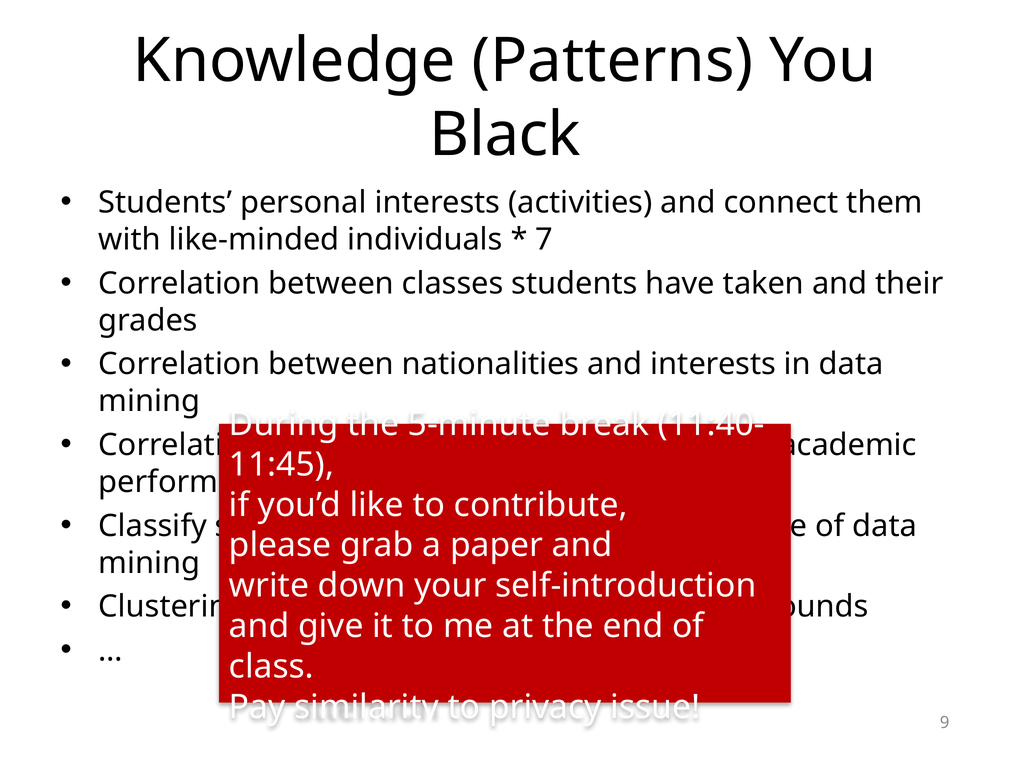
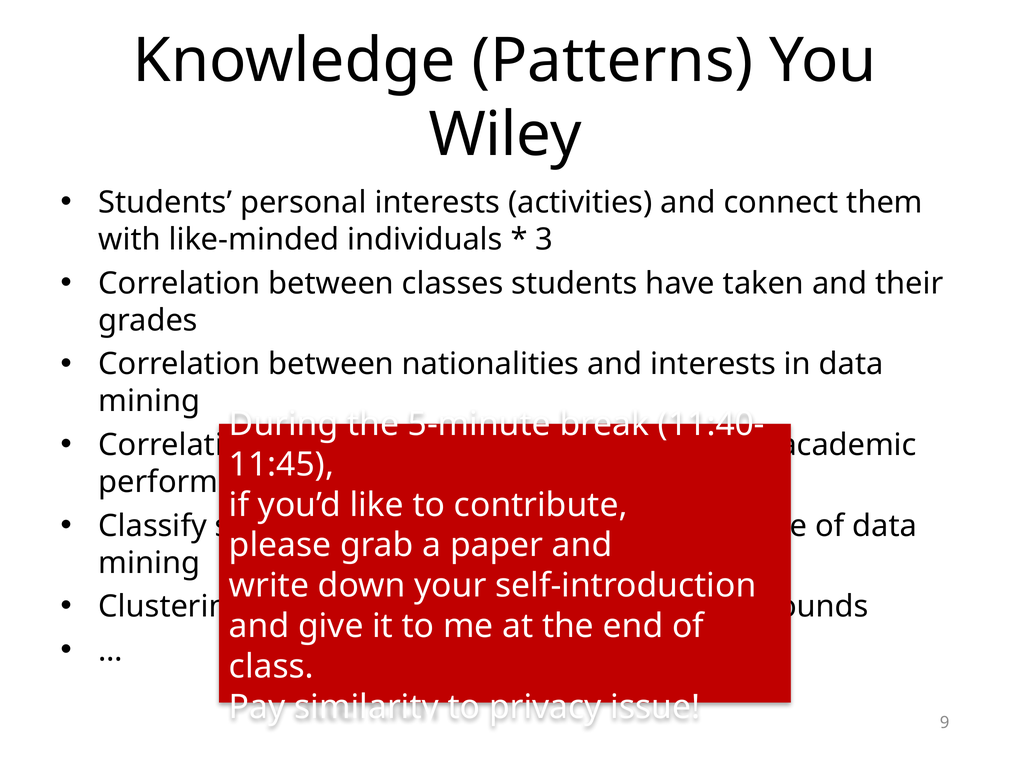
Black: Black -> Wiley (505, 135)
7: 7 -> 3 (544, 239)
